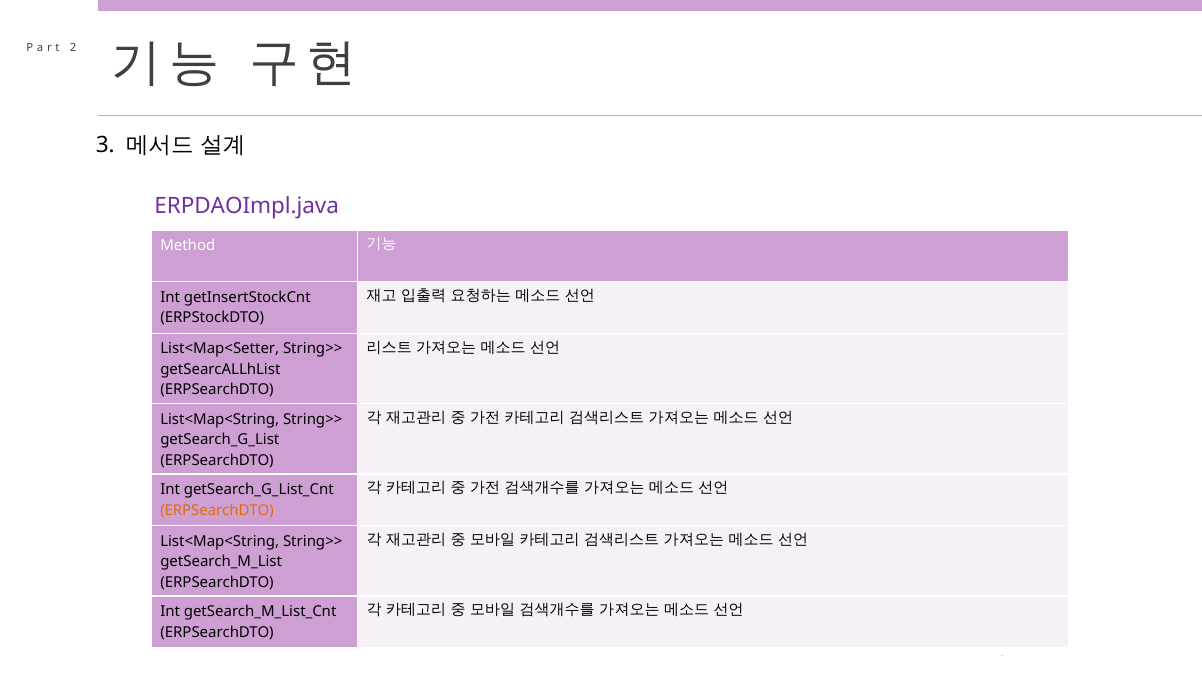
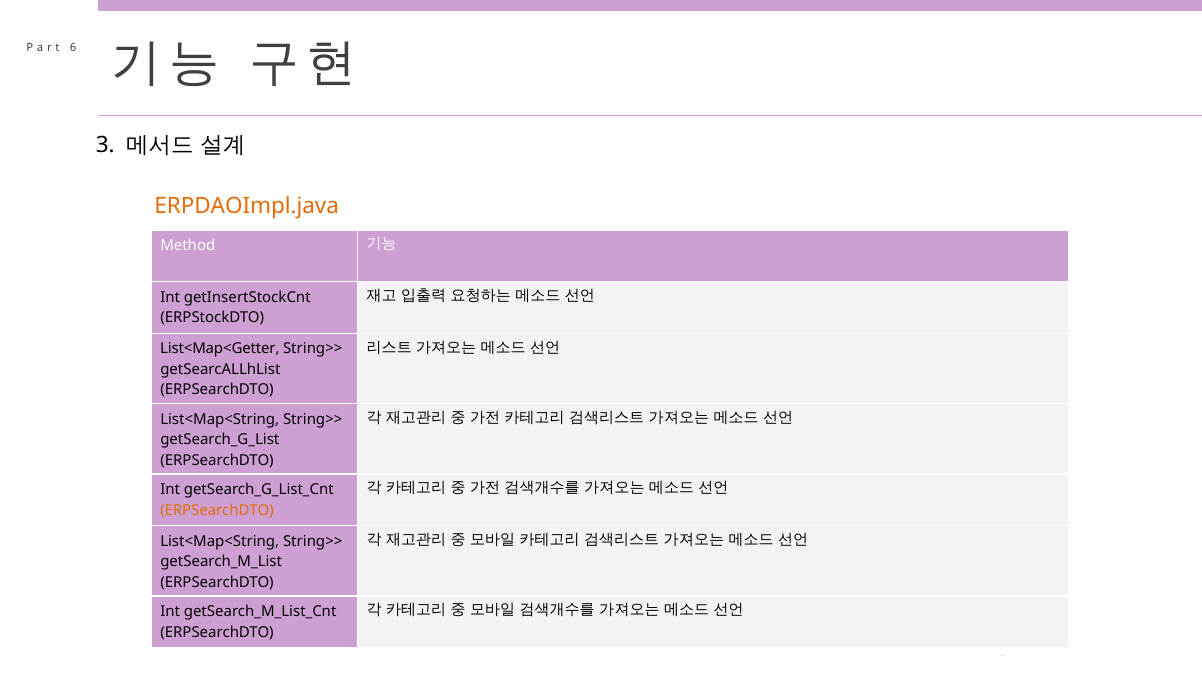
2: 2 -> 6 (73, 48)
ERPDAOImpl.java colour: purple -> orange (247, 206)
List<Map<Setter: List<Map<Setter -> List<Map<Getter (220, 349)
